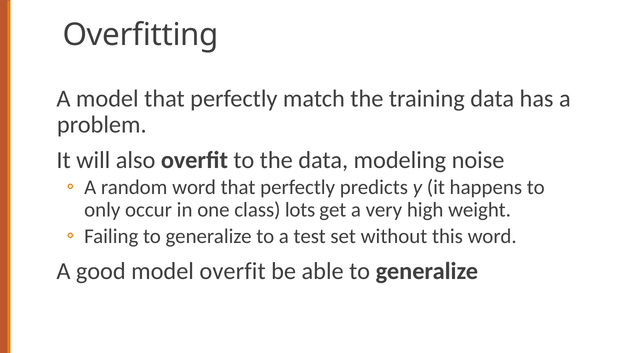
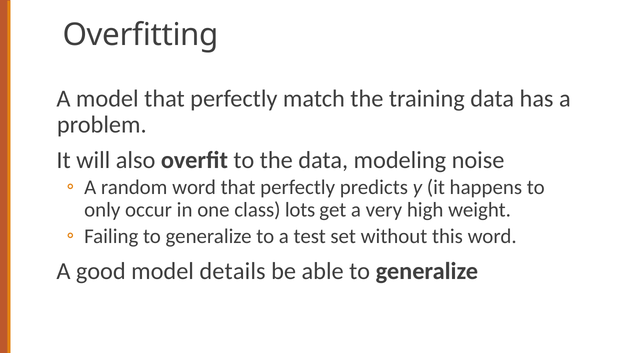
model overfit: overfit -> details (233, 271)
